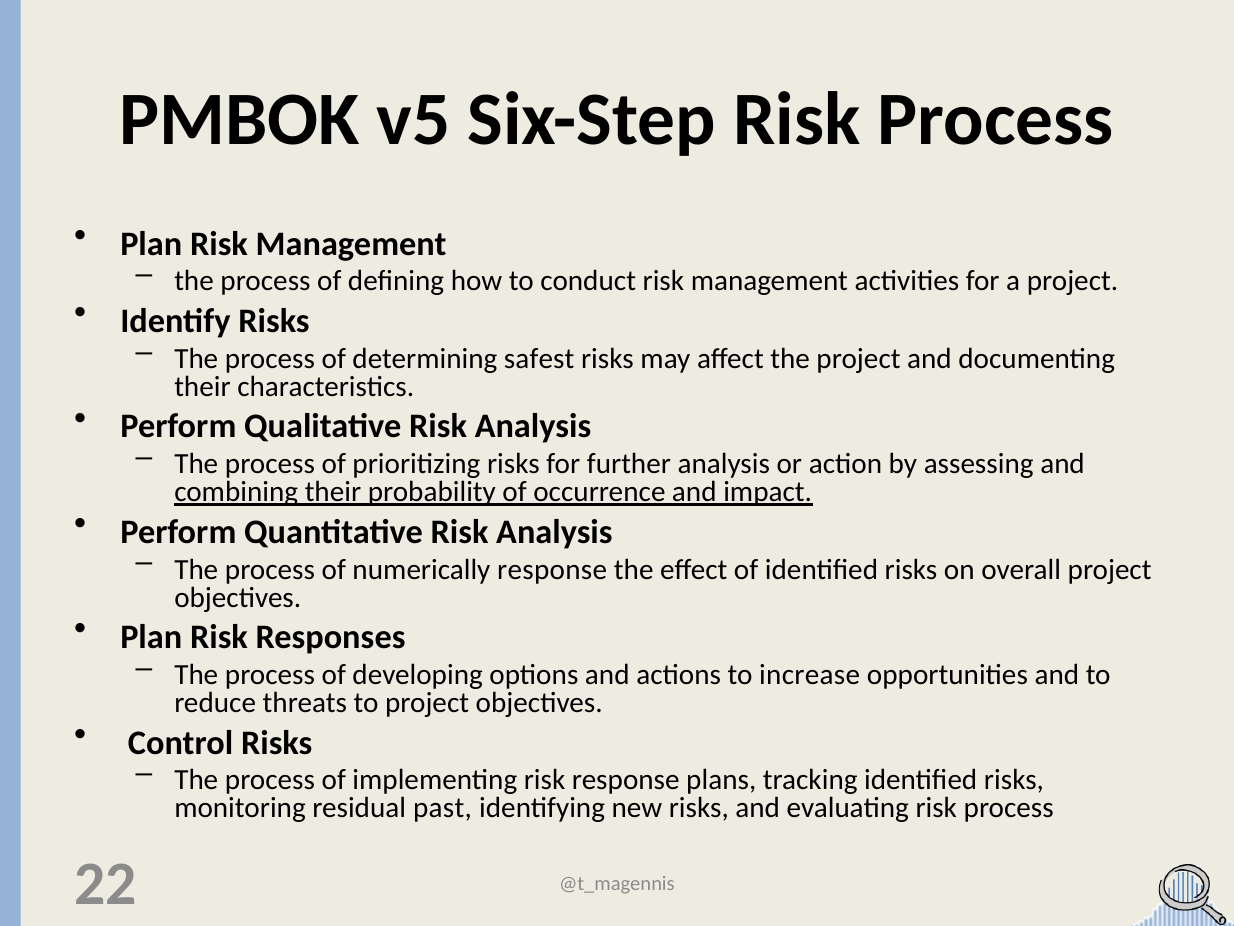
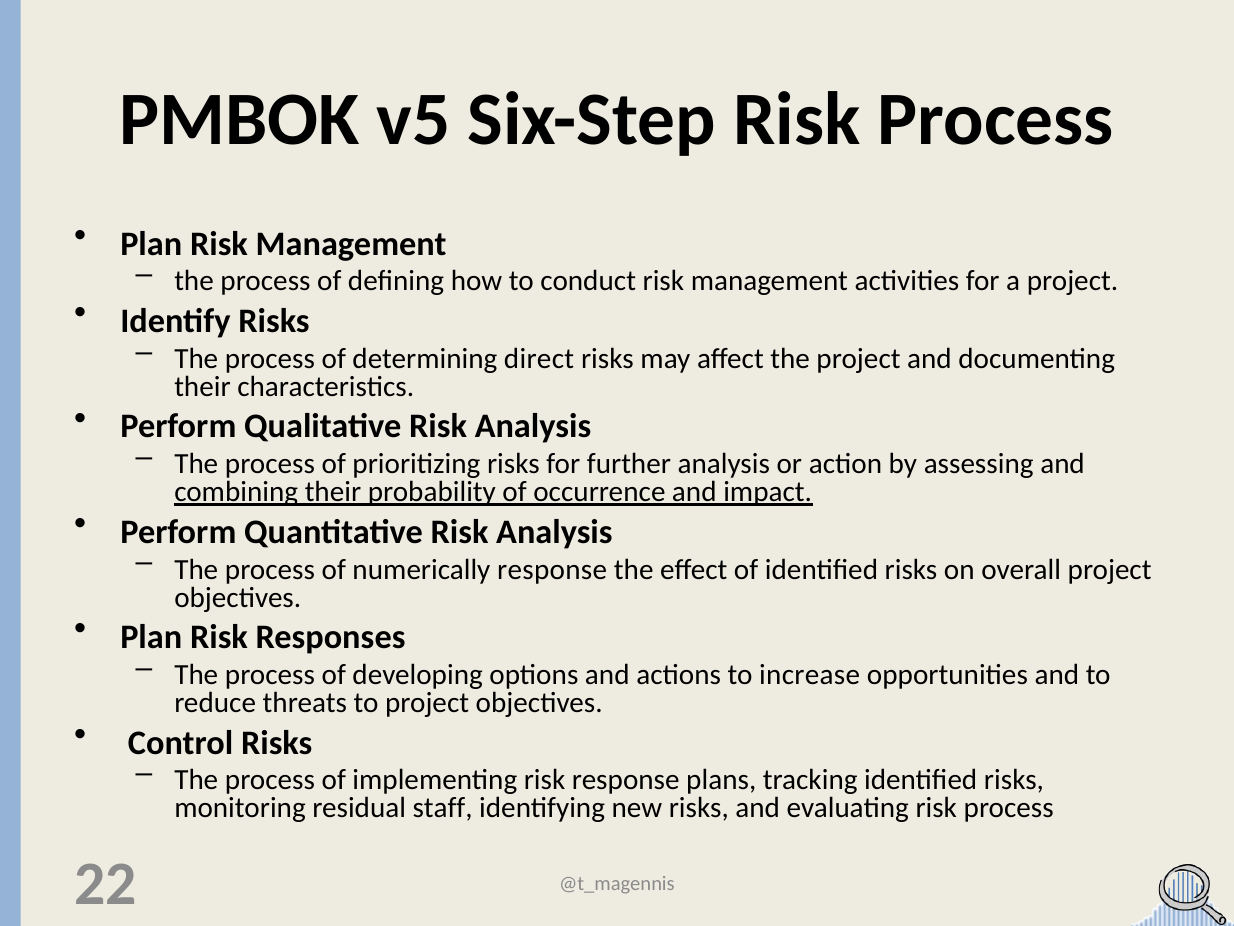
safest: safest -> direct (539, 358)
past: past -> staff (443, 808)
